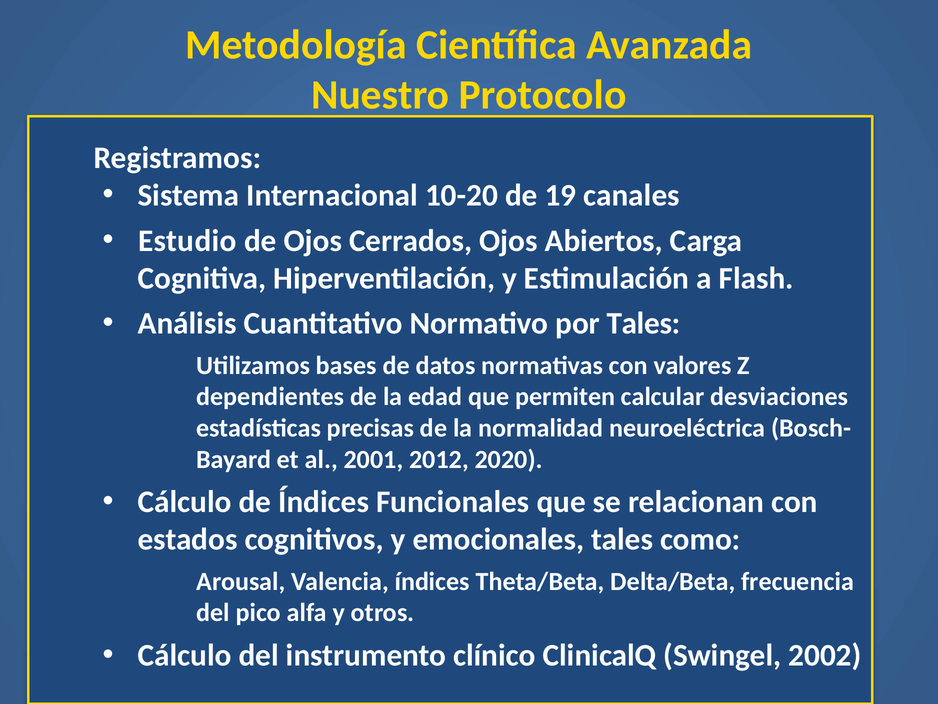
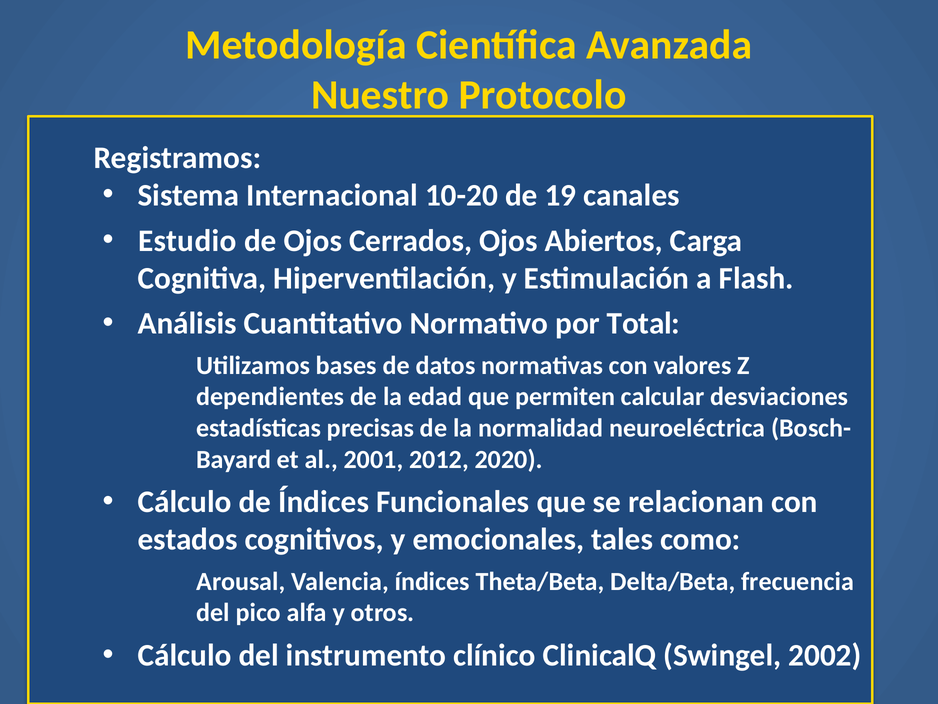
por Tales: Tales -> Total (643, 323)
